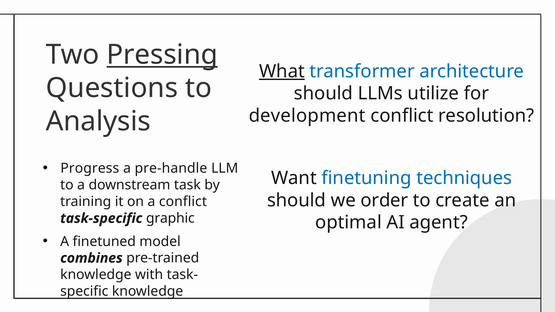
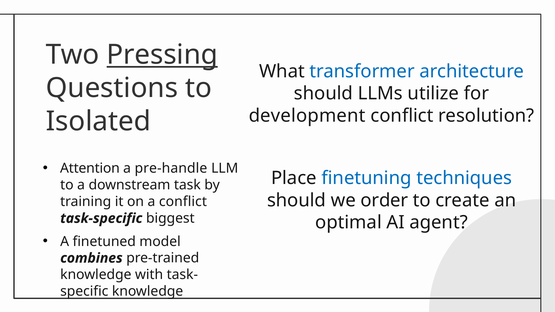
What underline: present -> none (282, 71)
Analysis: Analysis -> Isolated (98, 121)
Progress: Progress -> Attention (90, 169)
Want: Want -> Place (294, 178)
graphic: graphic -> biggest (170, 218)
